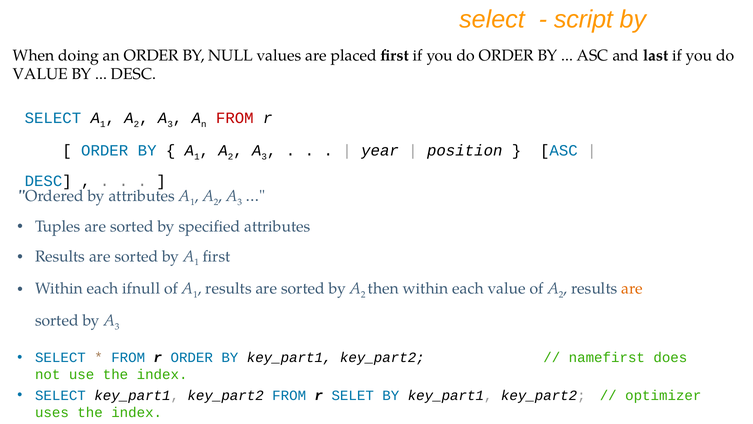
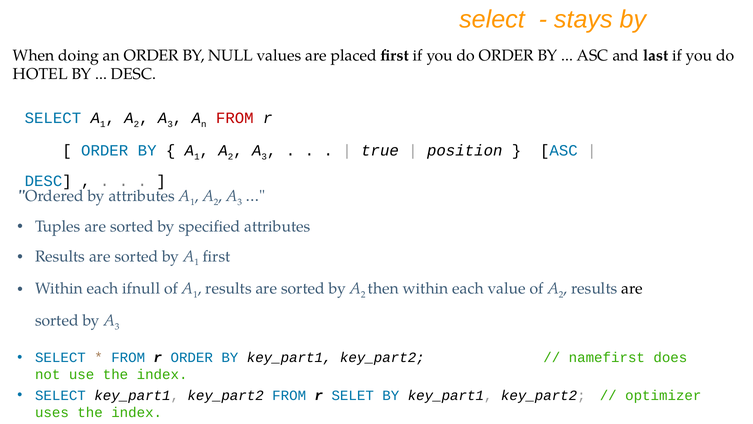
script: script -> stays (583, 20)
VALUE: VALUE -> HOTEL (40, 74)
year: year -> true (380, 150)
are colour: orange -> black (632, 288)
